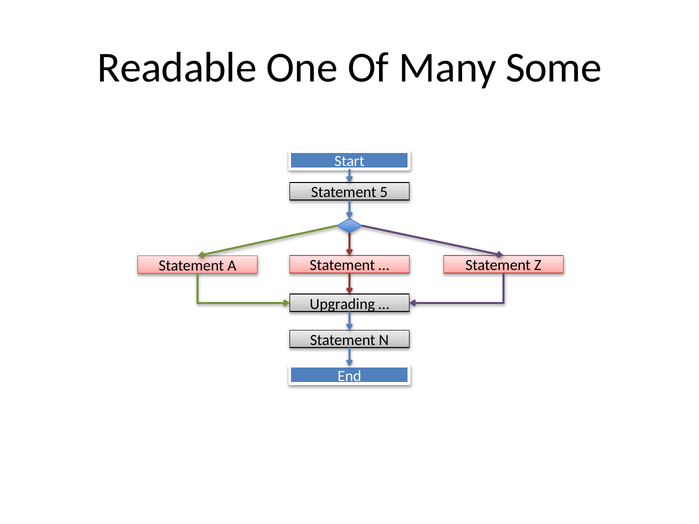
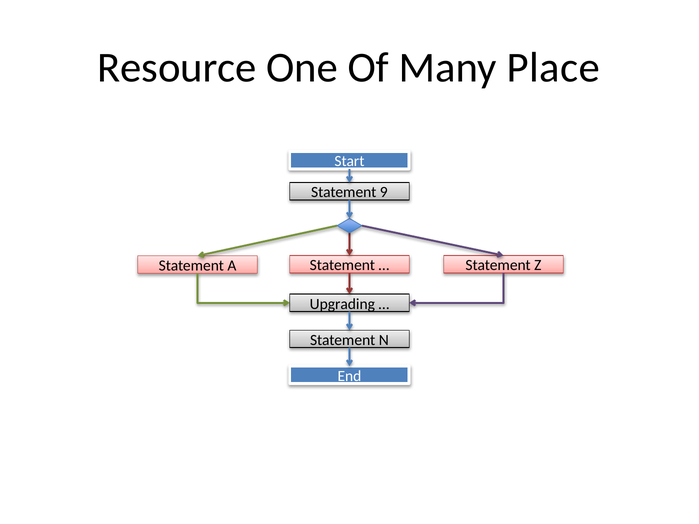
Readable: Readable -> Resource (177, 68)
Some: Some -> Place (553, 68)
5: 5 -> 9 (384, 192)
